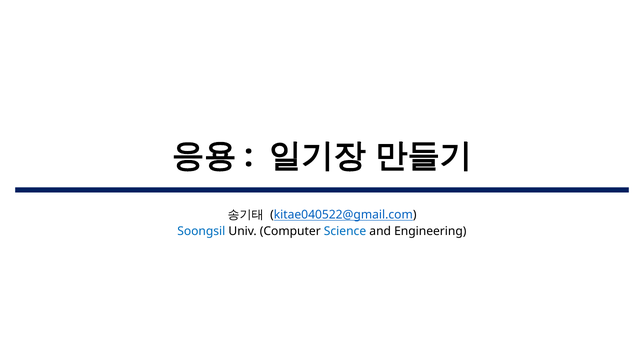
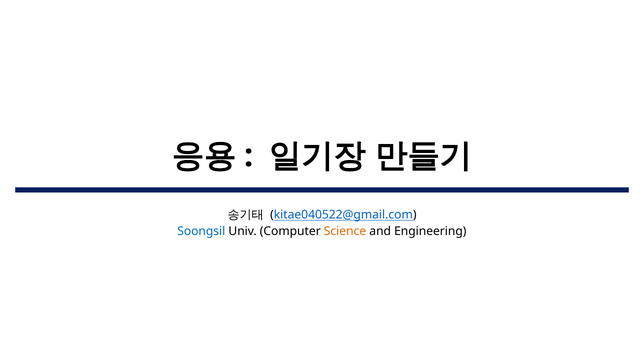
Science colour: blue -> orange (345, 231)
